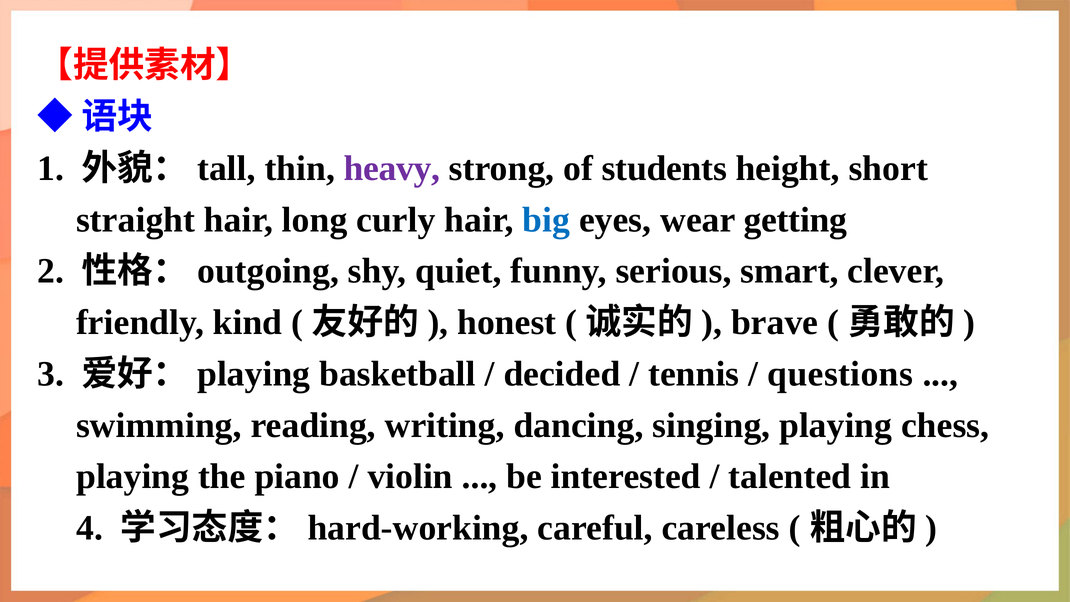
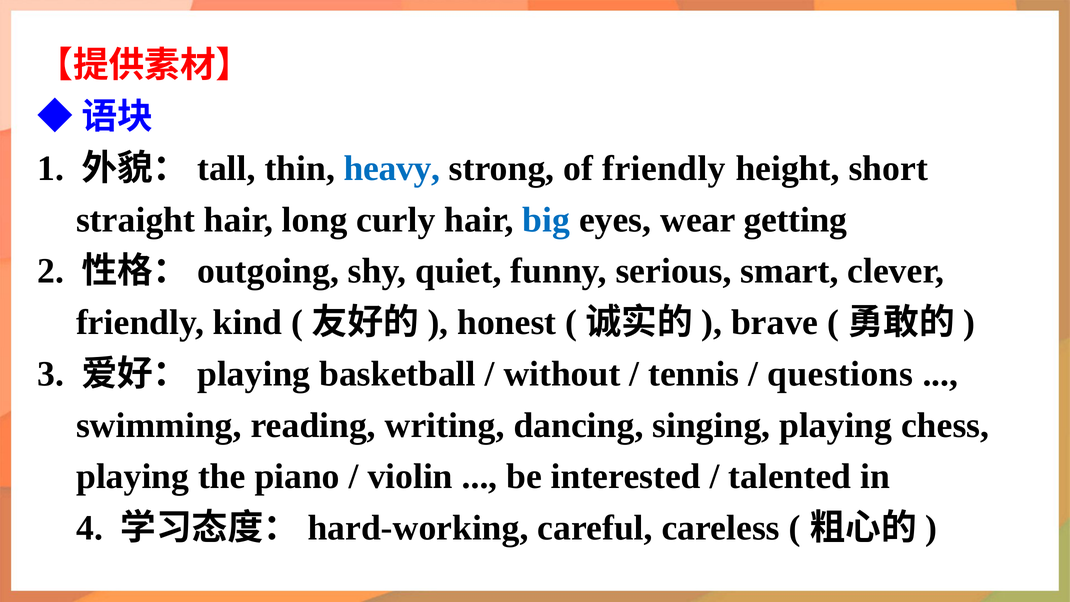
heavy colour: purple -> blue (392, 168)
of students: students -> friendly (664, 168)
decided: decided -> without (562, 374)
